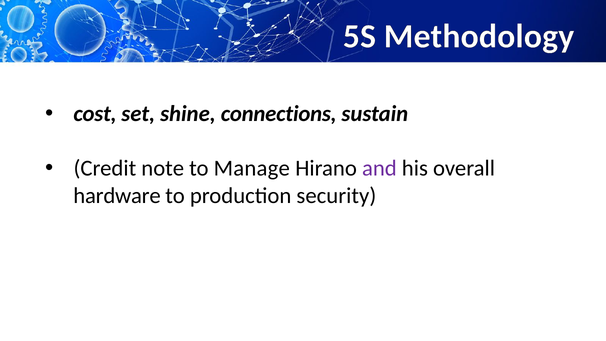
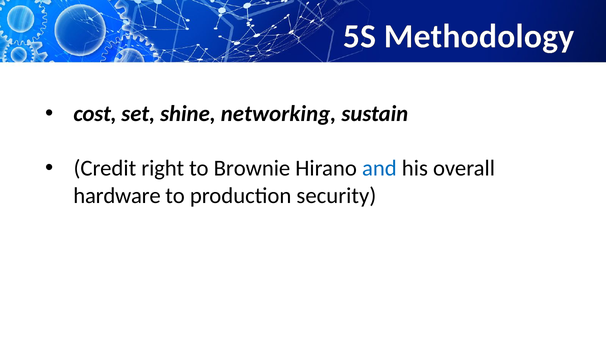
connections: connections -> networking (278, 114)
note: note -> right (163, 168)
Manage: Manage -> Brownie (252, 168)
and colour: purple -> blue (379, 168)
